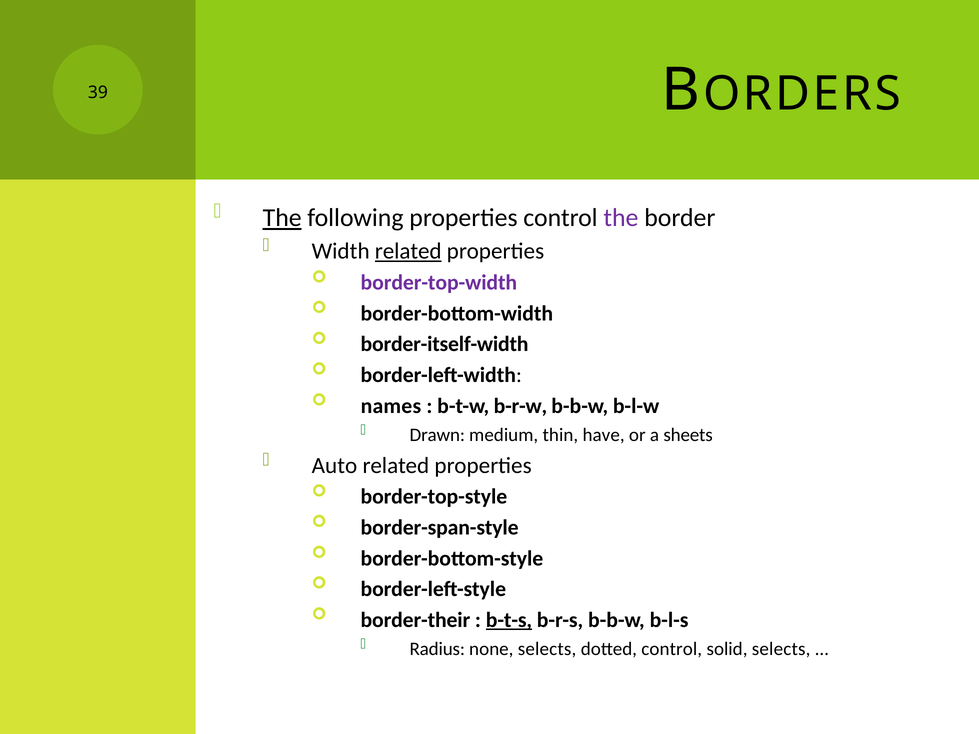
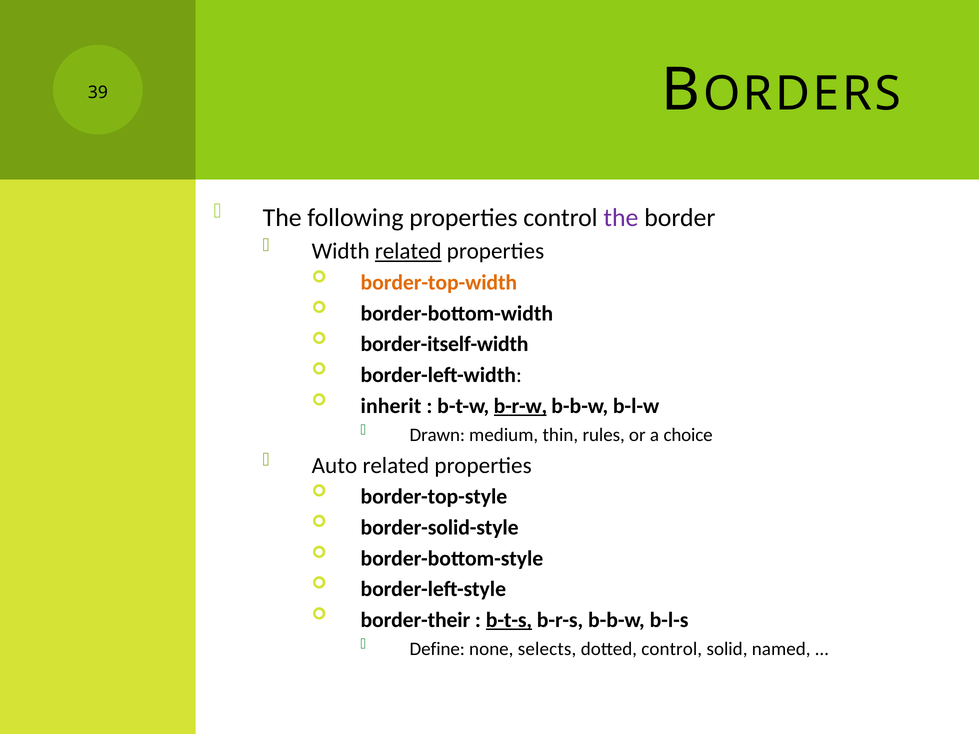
The underline: present -> none (282, 218)
border-top-width colour: purple -> orange (439, 283)
names: names -> inherit (391, 406)
b-r-w underline: none -> present (520, 406)
have: have -> rules (604, 435)
sheets: sheets -> choice (688, 435)
border-span-style: border-span-style -> border-solid-style (440, 528)
Radius: Radius -> Define (437, 649)
solid selects: selects -> named (781, 649)
